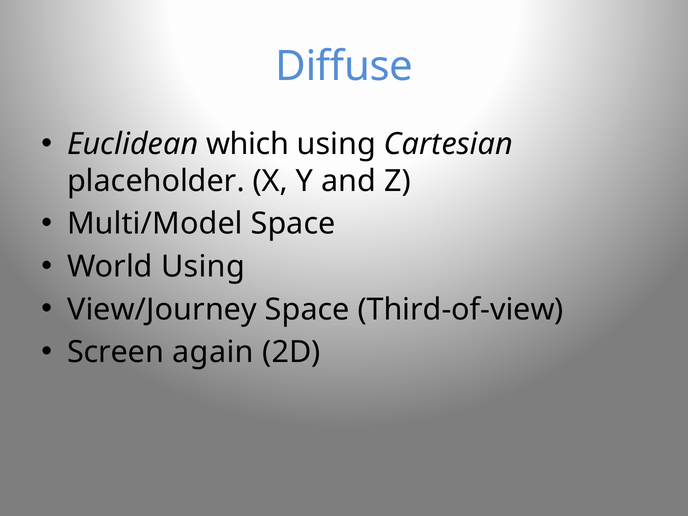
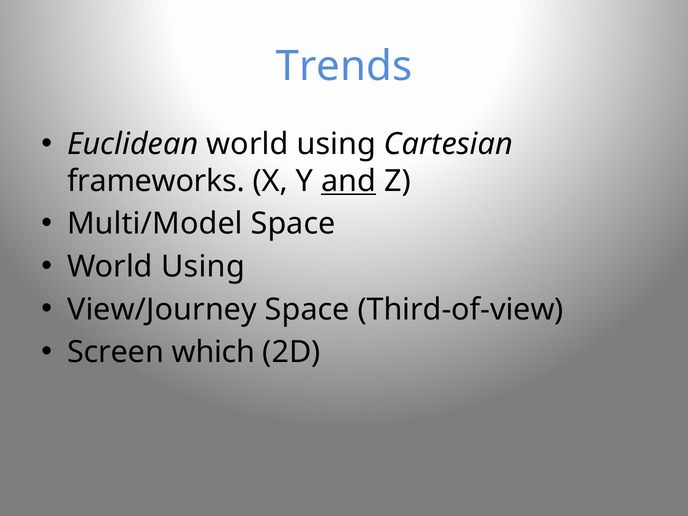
Diffuse: Diffuse -> Trends (344, 67)
Euclidean which: which -> world (247, 144)
placeholder: placeholder -> frameworks (156, 181)
and underline: none -> present (349, 181)
again: again -> which (213, 352)
